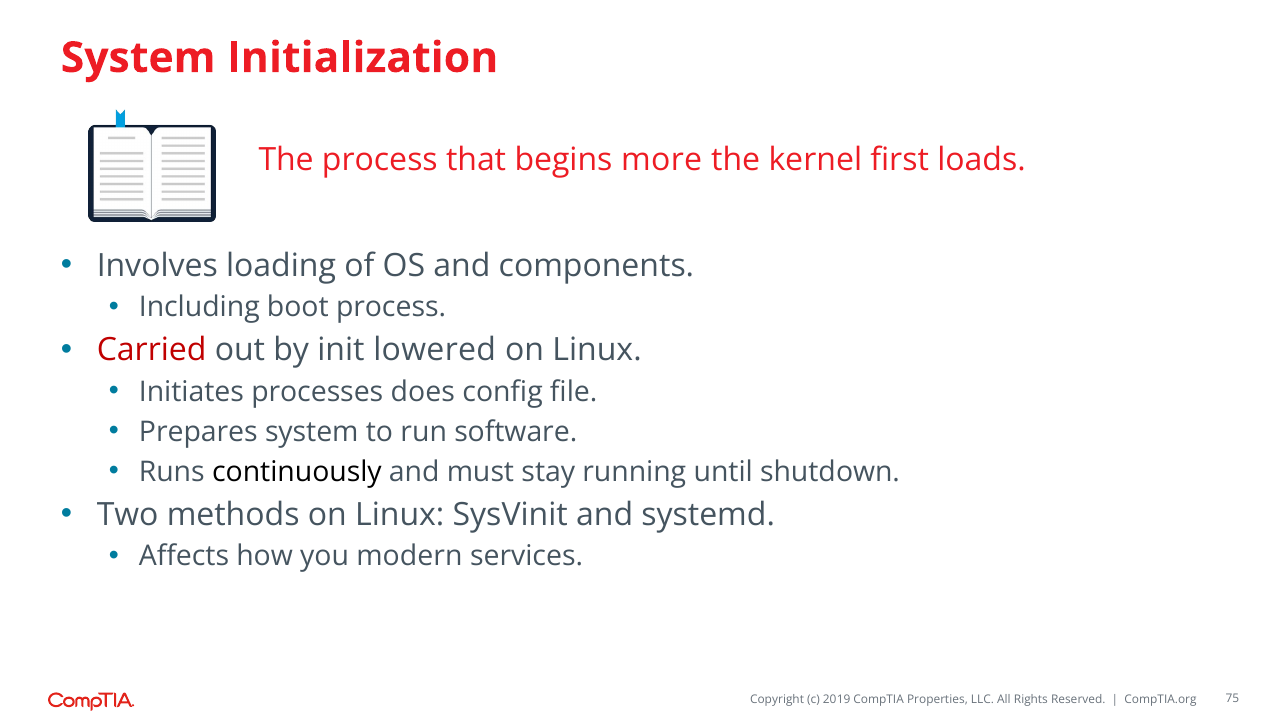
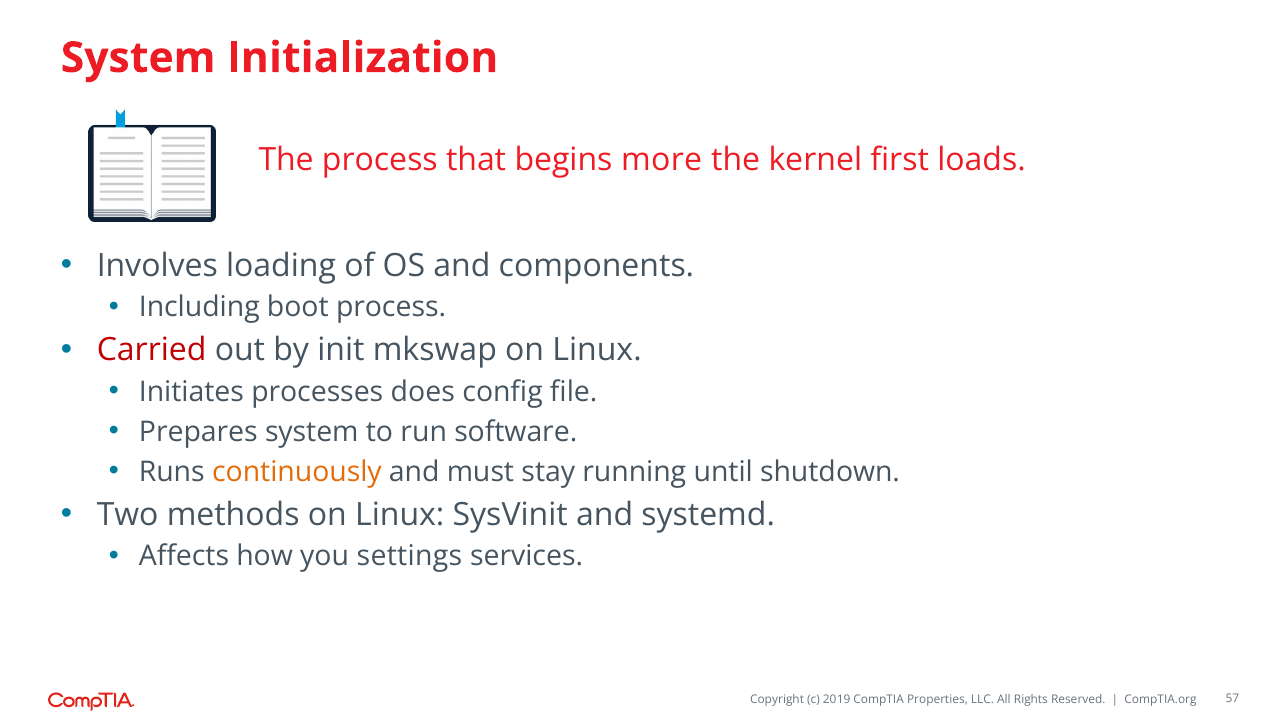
lowered: lowered -> mkswap (435, 350)
continuously colour: black -> orange (297, 472)
modern: modern -> settings (409, 557)
75: 75 -> 57 (1232, 699)
